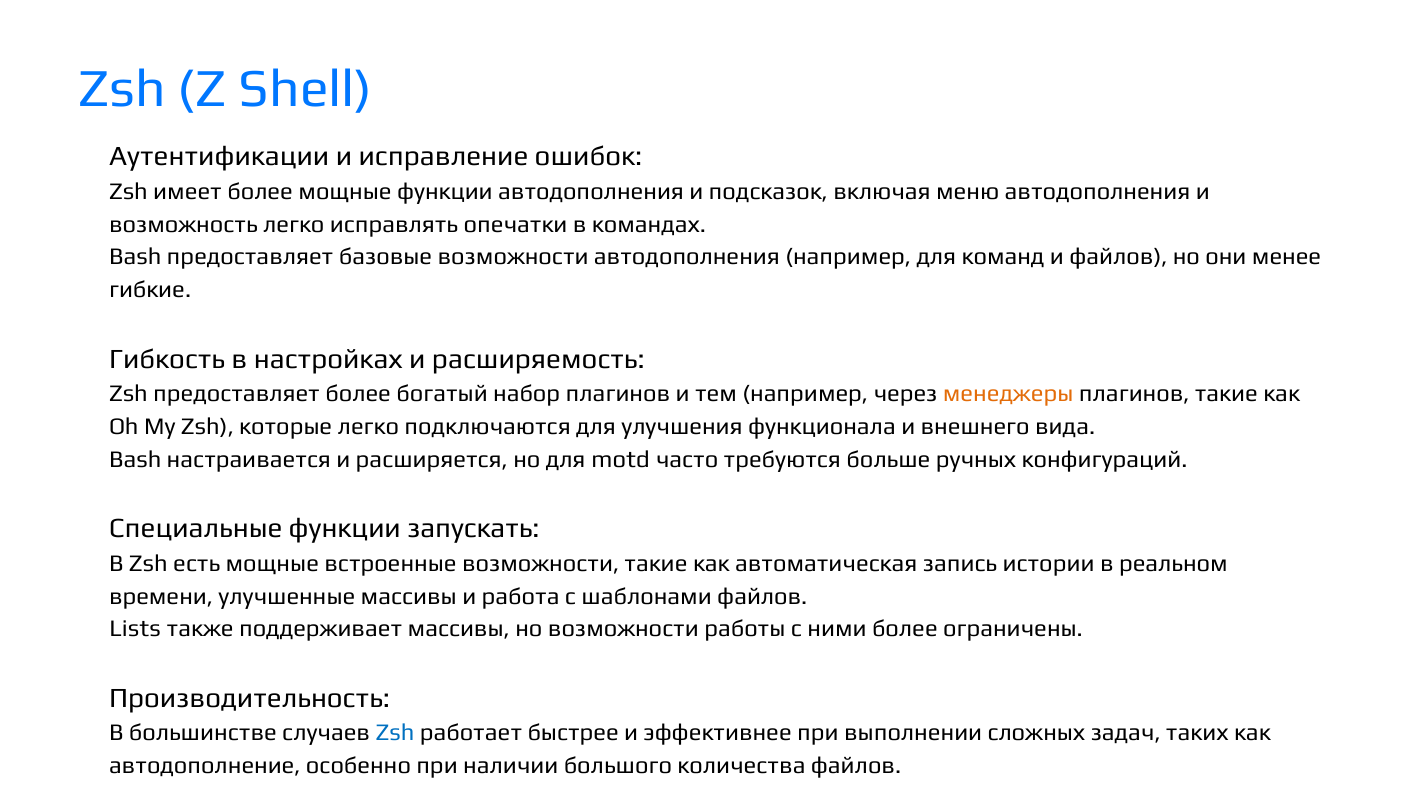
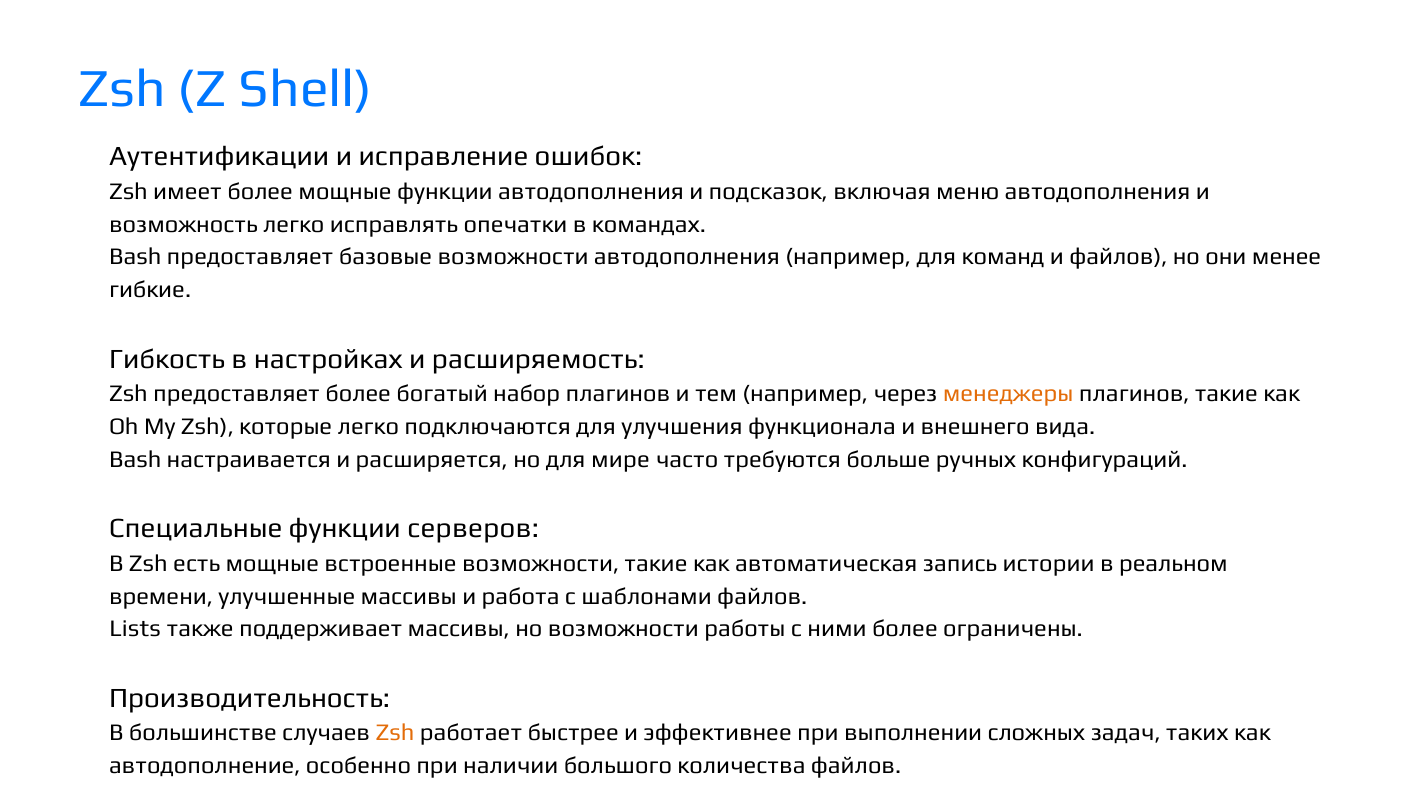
motd: motd -> мире (621, 459)
запускать: запускать -> серверов (473, 528)
Zsh colour: blue -> orange (395, 733)
